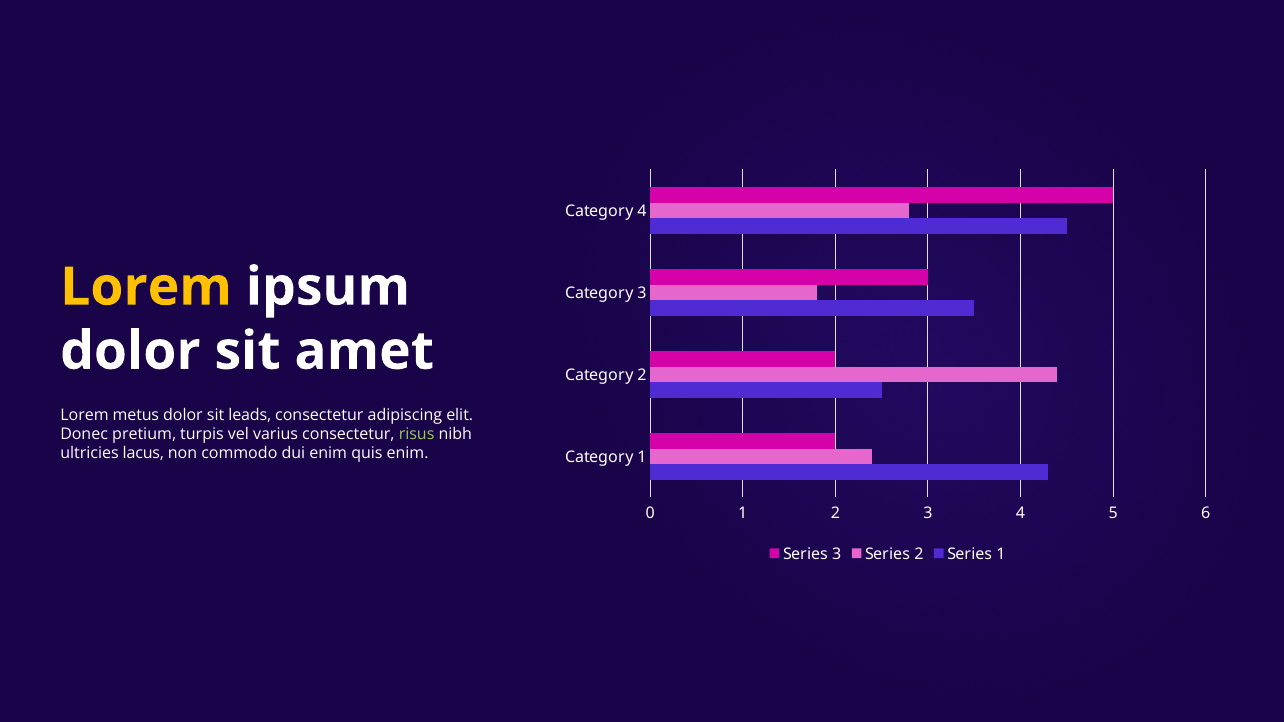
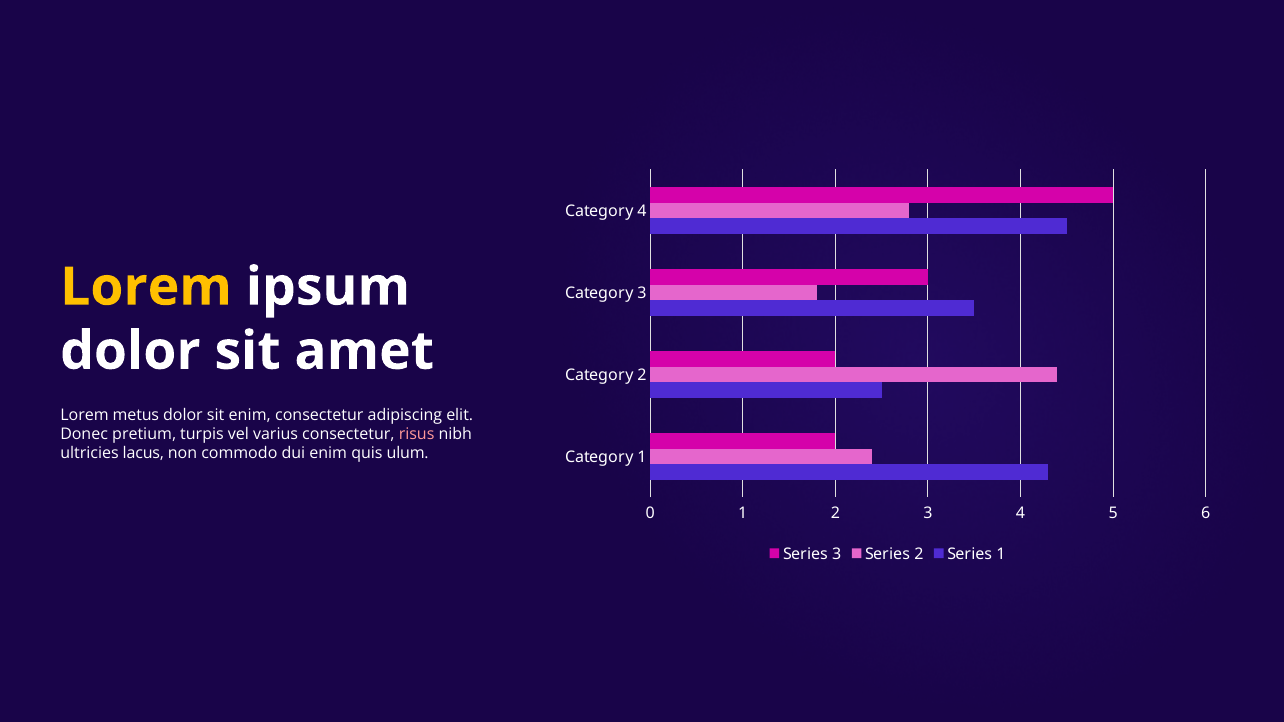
sit leads: leads -> enim (250, 415)
risus colour: light green -> pink (417, 434)
quis enim: enim -> ulum (408, 454)
